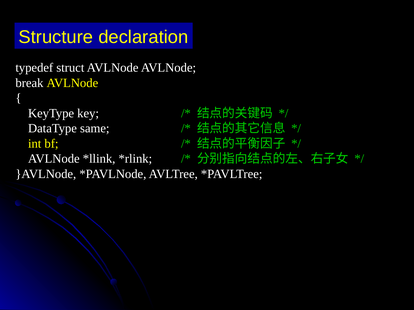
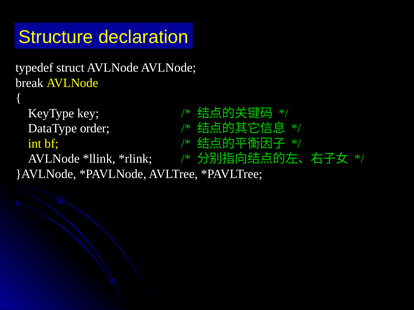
same: same -> order (95, 129)
